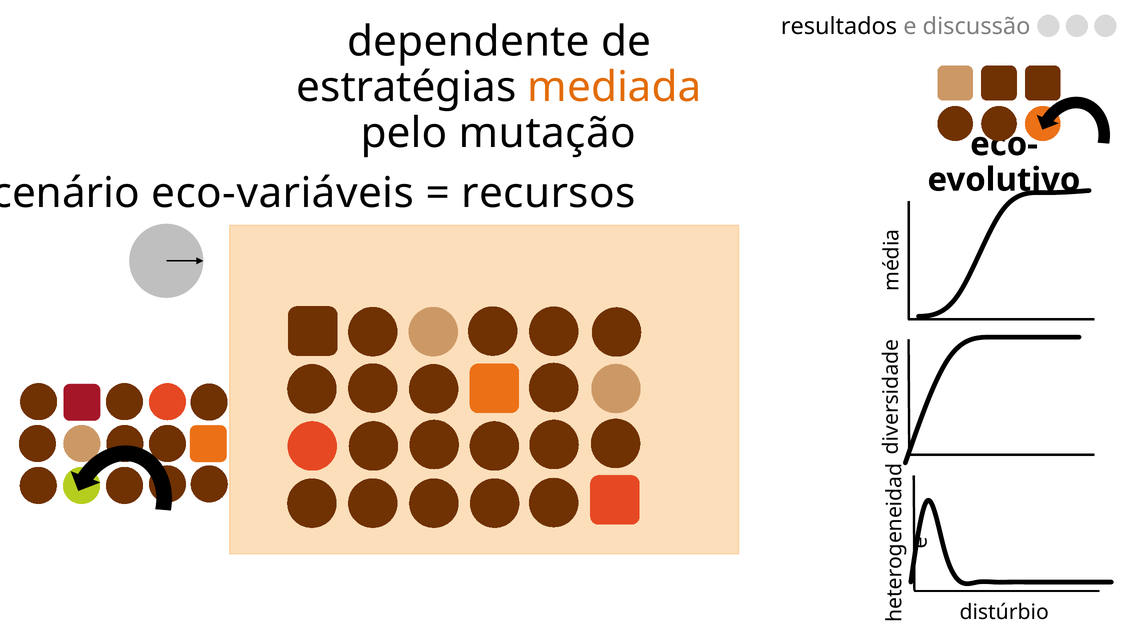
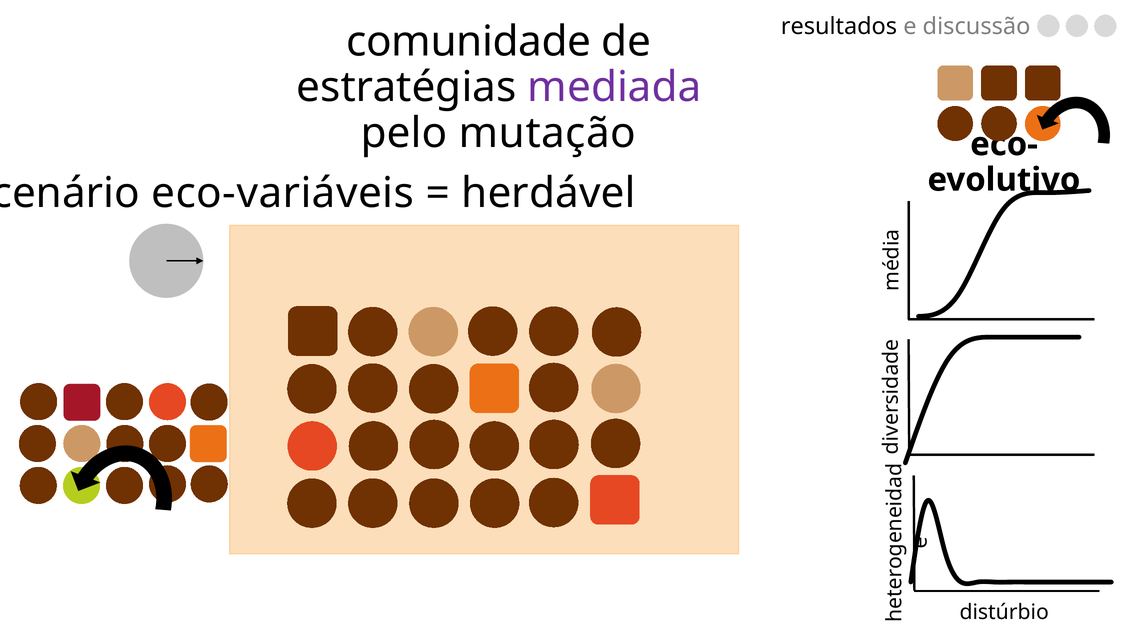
dependente: dependente -> comunidade (469, 42)
mediada colour: orange -> purple (615, 87)
recursos: recursos -> herdável (548, 193)
